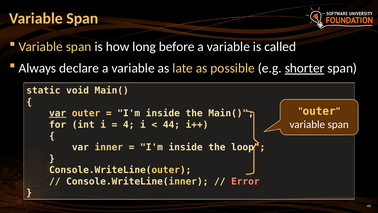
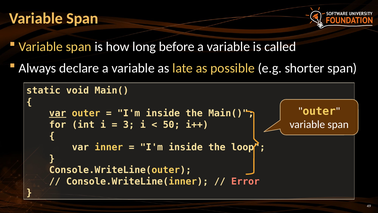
shorter underline: present -> none (305, 68)
4: 4 -> 3 (129, 124)
44: 44 -> 50 (171, 124)
